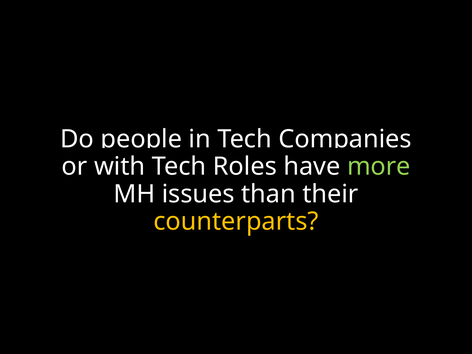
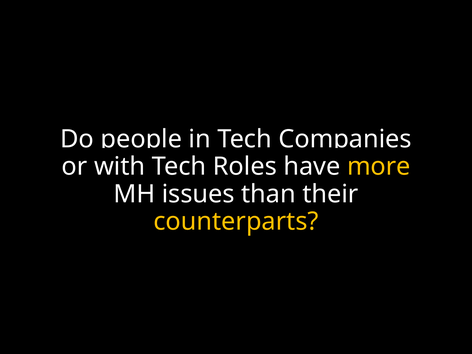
more colour: light green -> yellow (379, 167)
